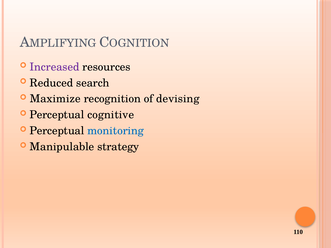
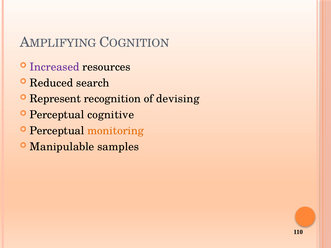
Maximize: Maximize -> Represent (55, 99)
monitoring colour: blue -> orange (116, 131)
strategy: strategy -> samples (118, 147)
